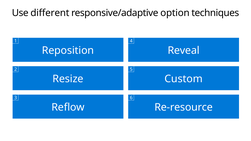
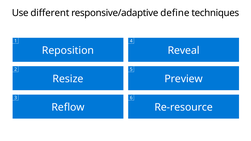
option: option -> define (175, 13)
Custom: Custom -> Preview (184, 79)
